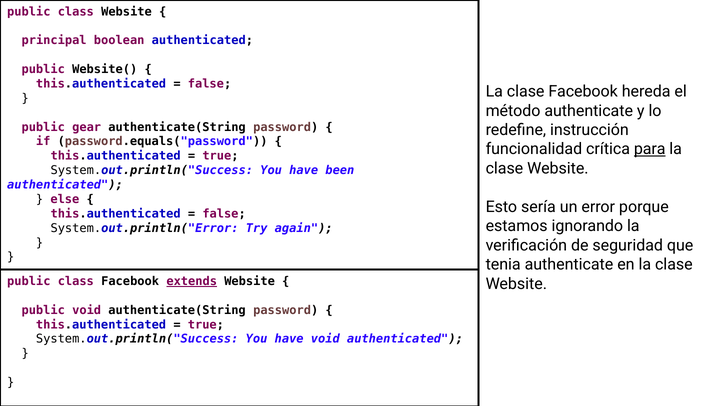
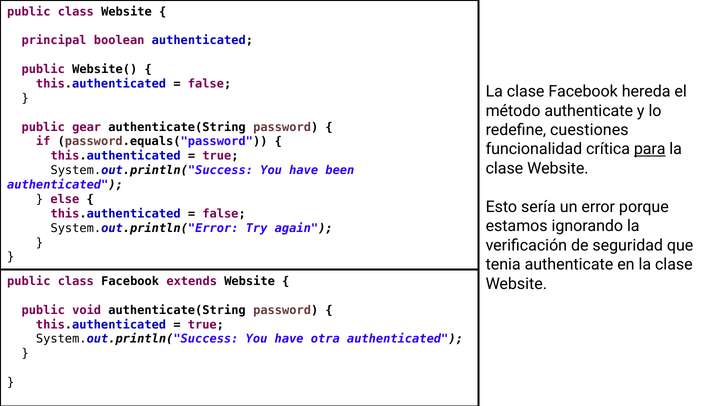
instrucción: instrucción -> cuestiones (589, 130)
extends underline: present -> none (192, 281)
have void: void -> otra (325, 339)
